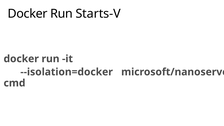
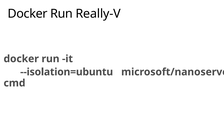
Starts-V: Starts-V -> Really-V (98, 14)
--isolation=docker: --isolation=docker -> --isolation=ubuntu (67, 72)
